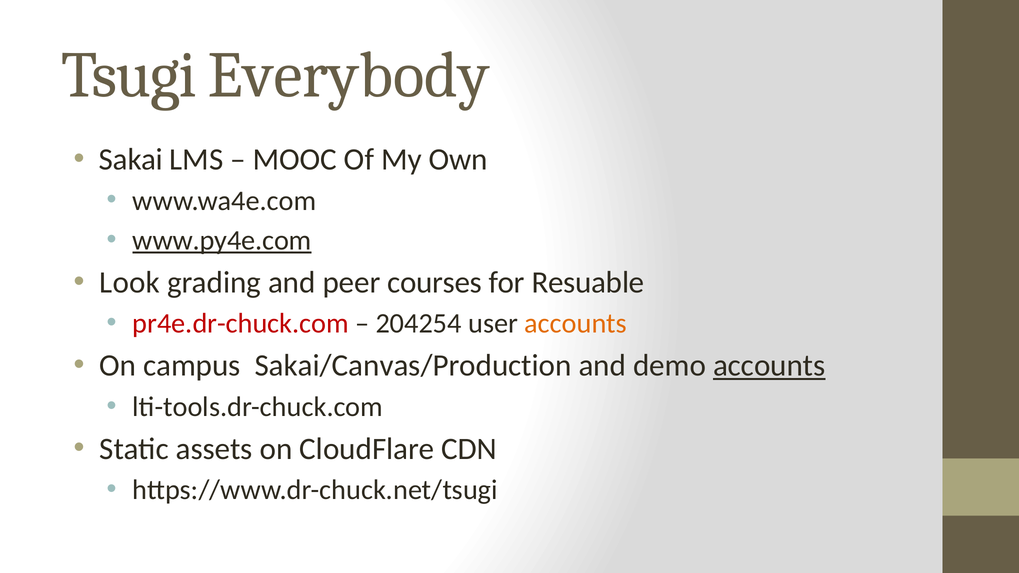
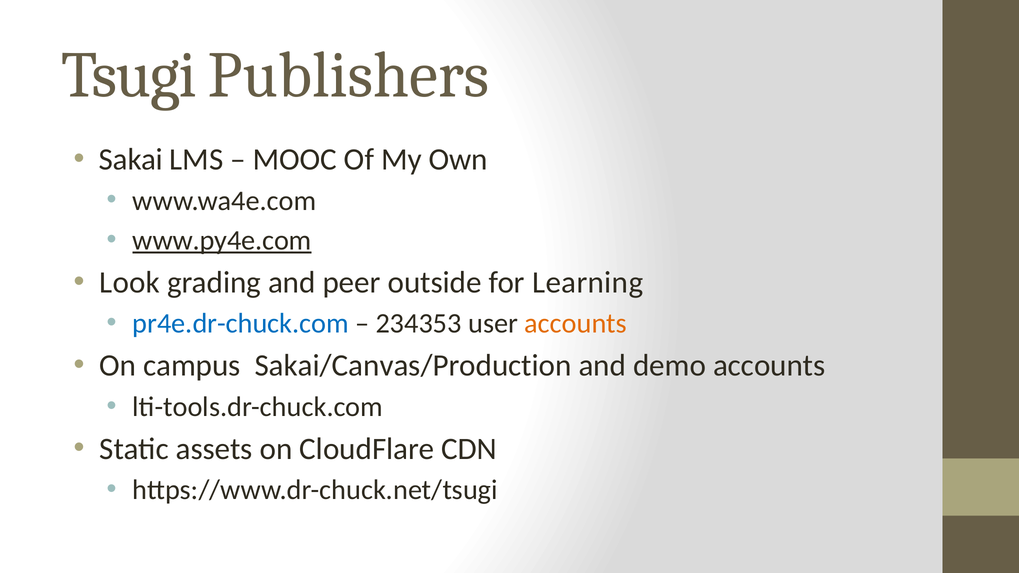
Everybody: Everybody -> Publishers (349, 75)
courses: courses -> outside (435, 283)
Resuable: Resuable -> Learning (588, 283)
pr4e.dr-chuck.com colour: red -> blue (241, 324)
204254: 204254 -> 234353 (419, 324)
accounts underline: present -> none (769, 366)
